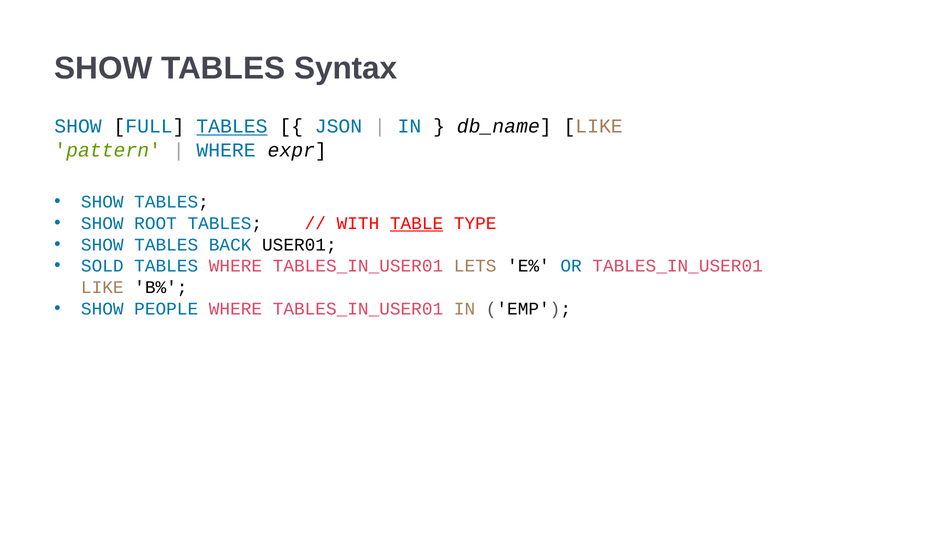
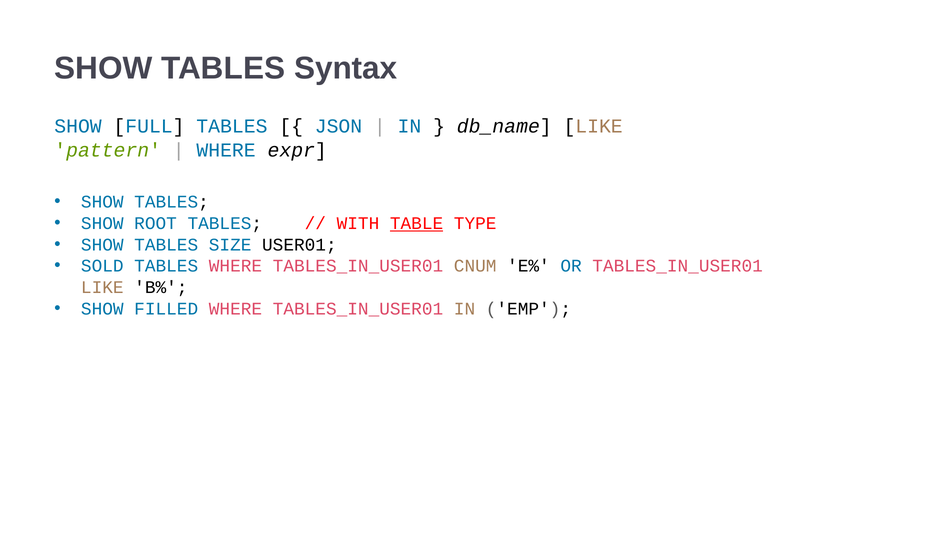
TABLES underline: present -> none (232, 126)
BACK: BACK -> SIZE (230, 245)
LETS: LETS -> CNUM (475, 266)
PEOPLE: PEOPLE -> FILLED (166, 308)
